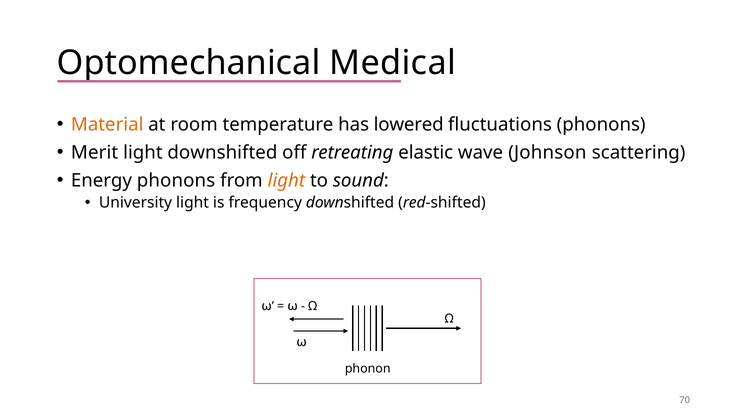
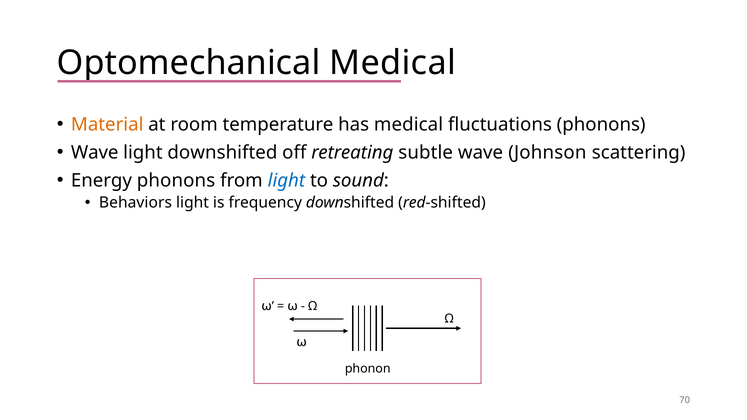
has lowered: lowered -> medical (409, 125)
Merit: Merit -> Wave (95, 153)
elastic: elastic -> subtle (426, 153)
light colour: orange -> blue (286, 181)
University: University -> Behaviors (135, 203)
